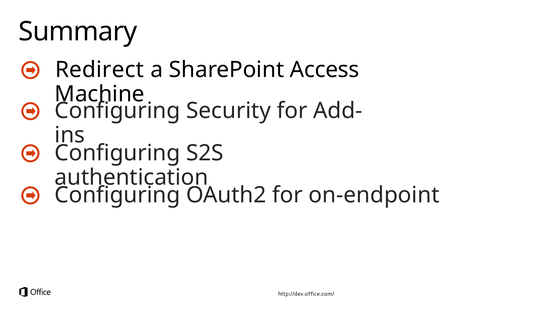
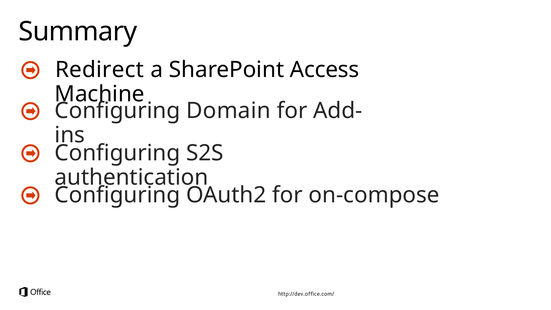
Security: Security -> Domain (228, 111)
on-endpoint: on-endpoint -> on-compose (374, 195)
